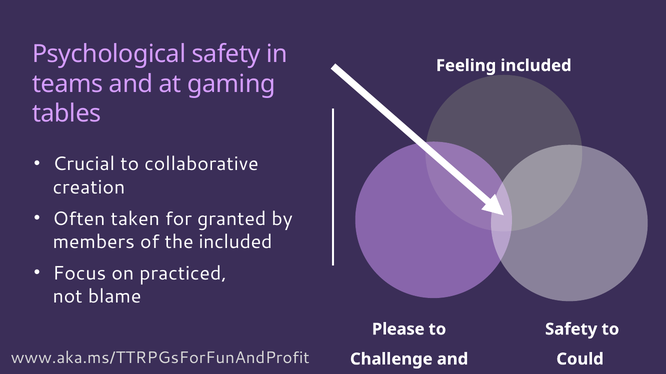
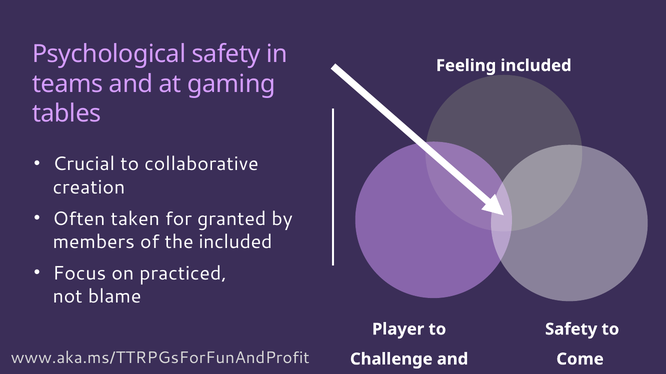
Please: Please -> Player (398, 330)
Could: Could -> Come (580, 360)
